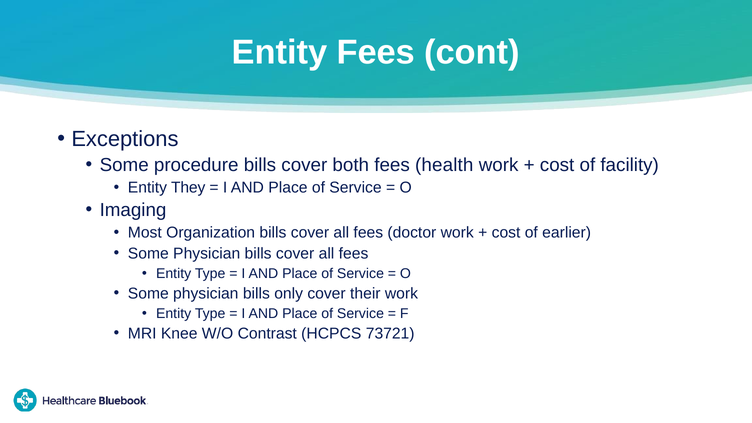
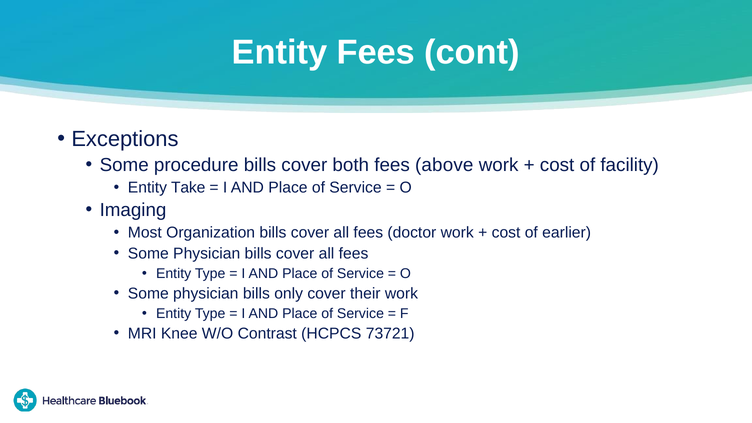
health: health -> above (444, 165)
They: They -> Take (188, 188)
